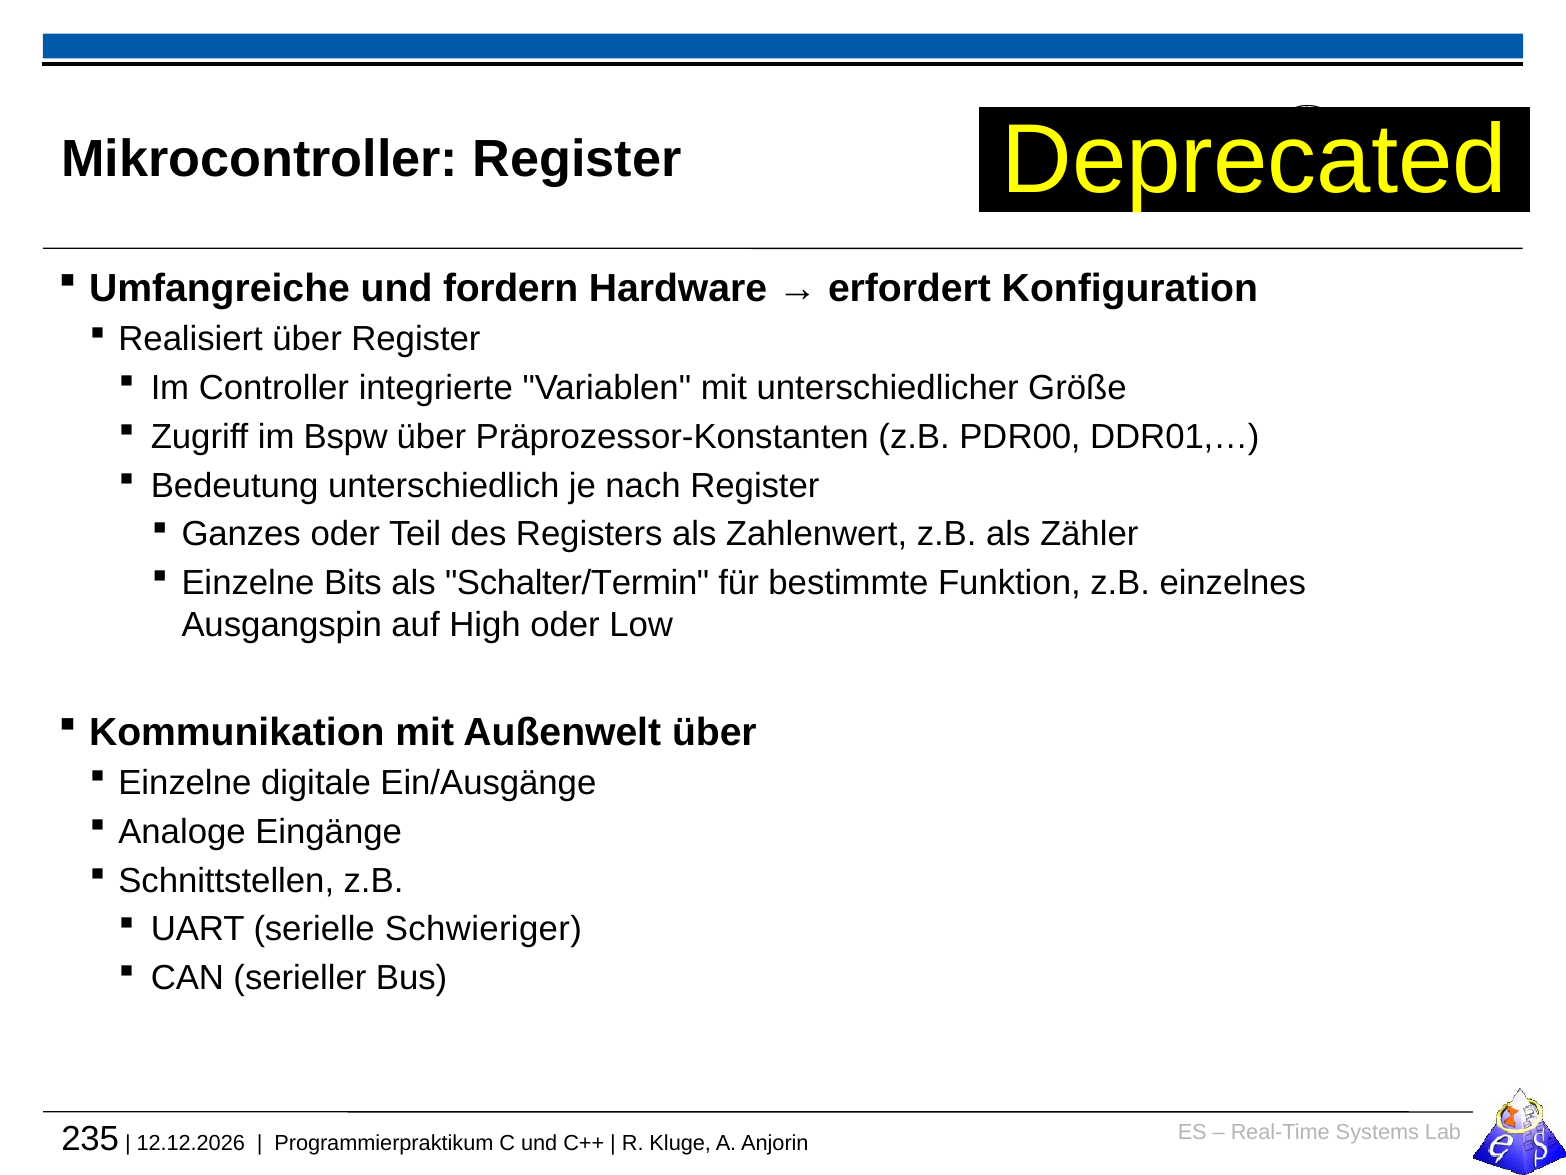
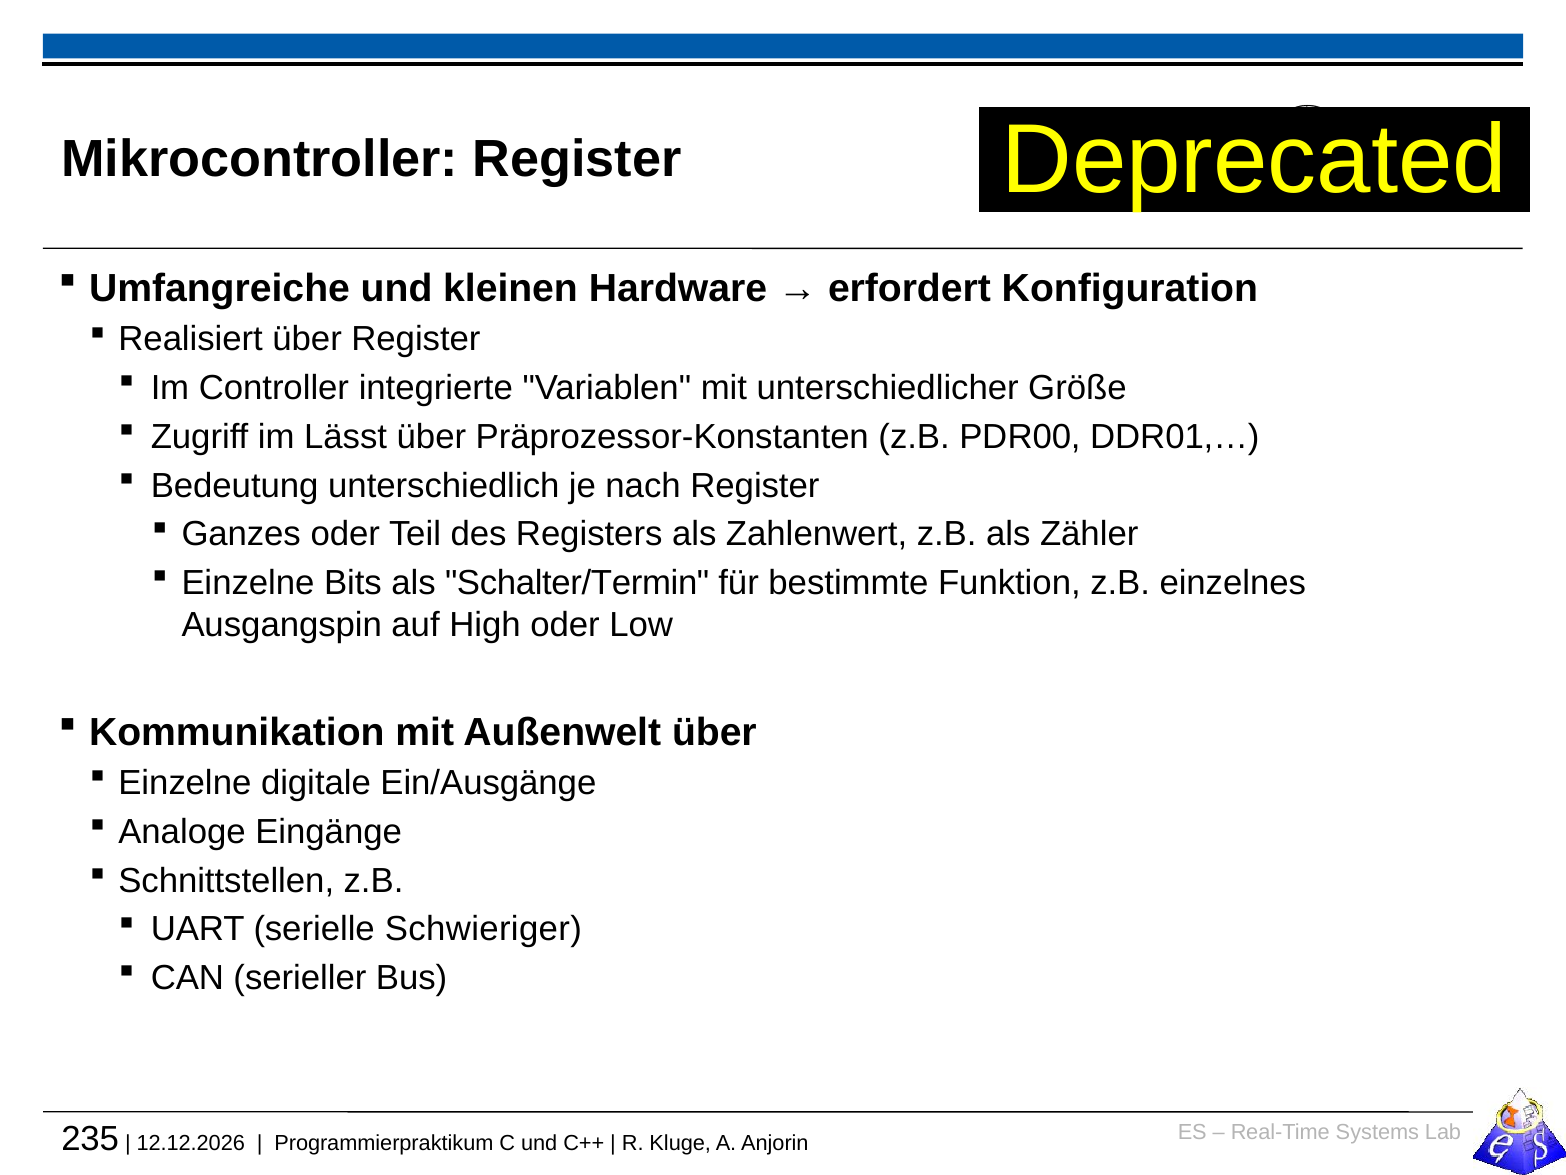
fordern: fordern -> kleinen (511, 288)
Bspw: Bspw -> Lässt (346, 437)
